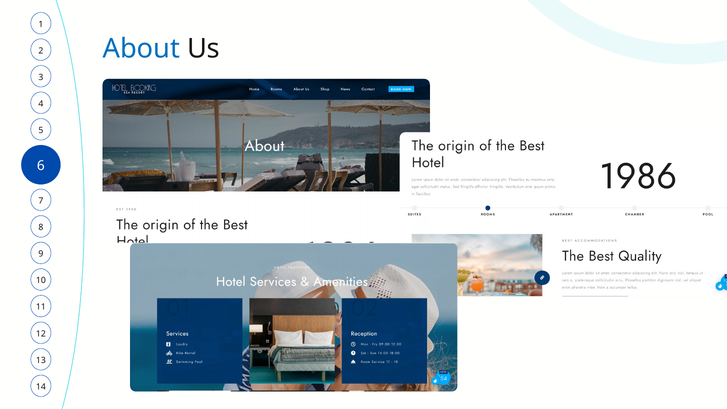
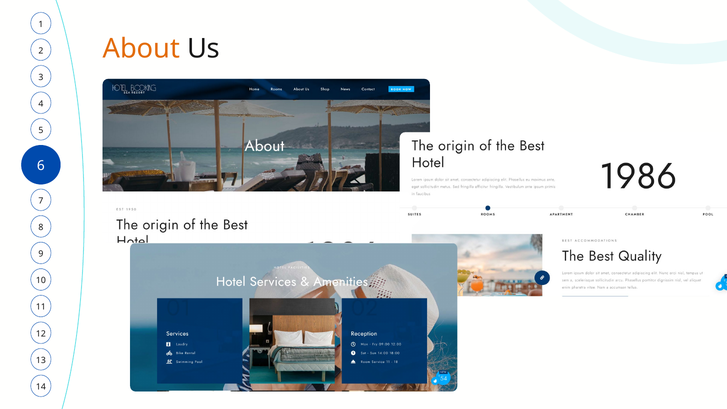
About colour: blue -> orange (141, 49)
